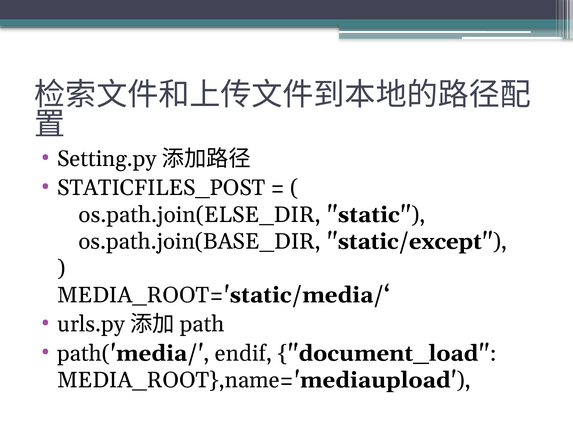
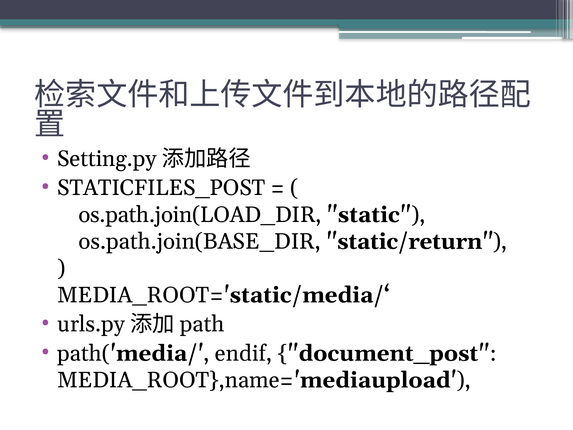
os.path.join(ELSE_DIR: os.path.join(ELSE_DIR -> os.path.join(LOAD_DIR (200, 215)
static/except: static/except -> static/return (410, 241)
document_load: document_load -> document_post (388, 353)
